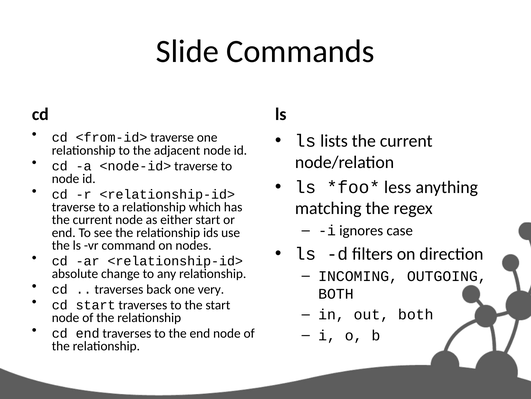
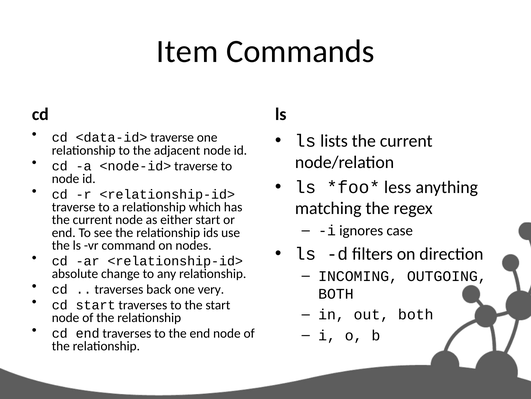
Slide: Slide -> Item (187, 51)
<from-id>: <from-id> -> <data-id> (112, 137)
